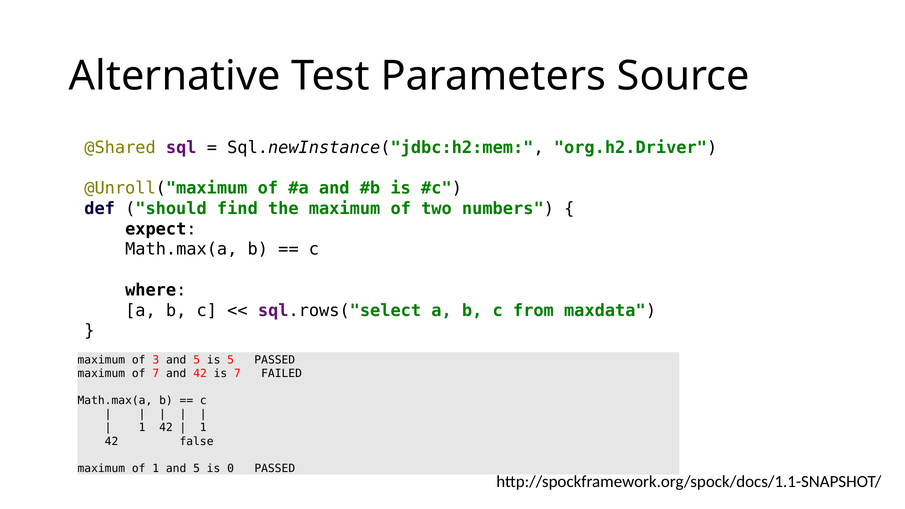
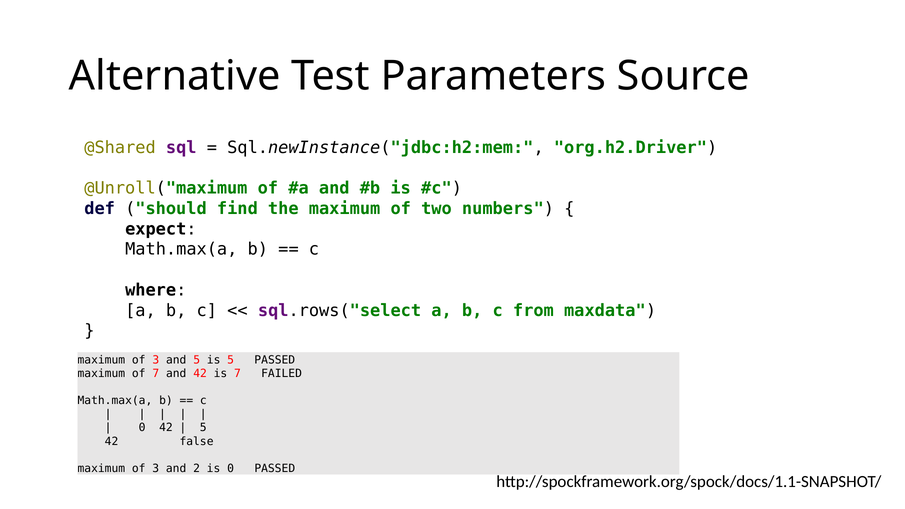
1: 1 -> 0 (142, 428)
1: 1 -> 5 (203, 428)
1: 1 -> 3 (156, 468)
5: 5 -> 2 (197, 468)
